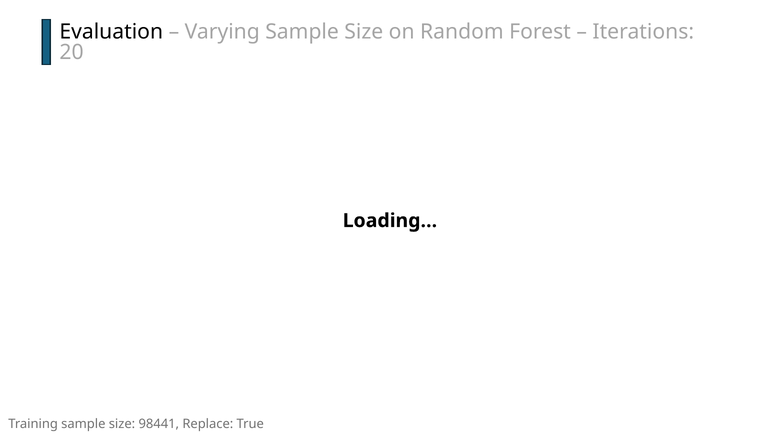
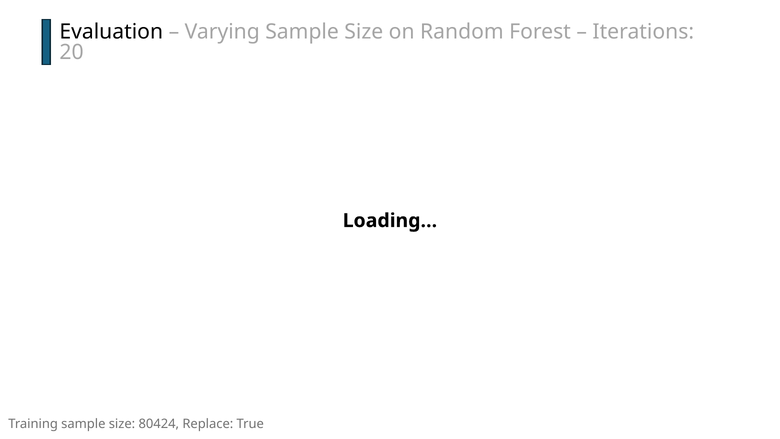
98441: 98441 -> 80424 (159, 424)
